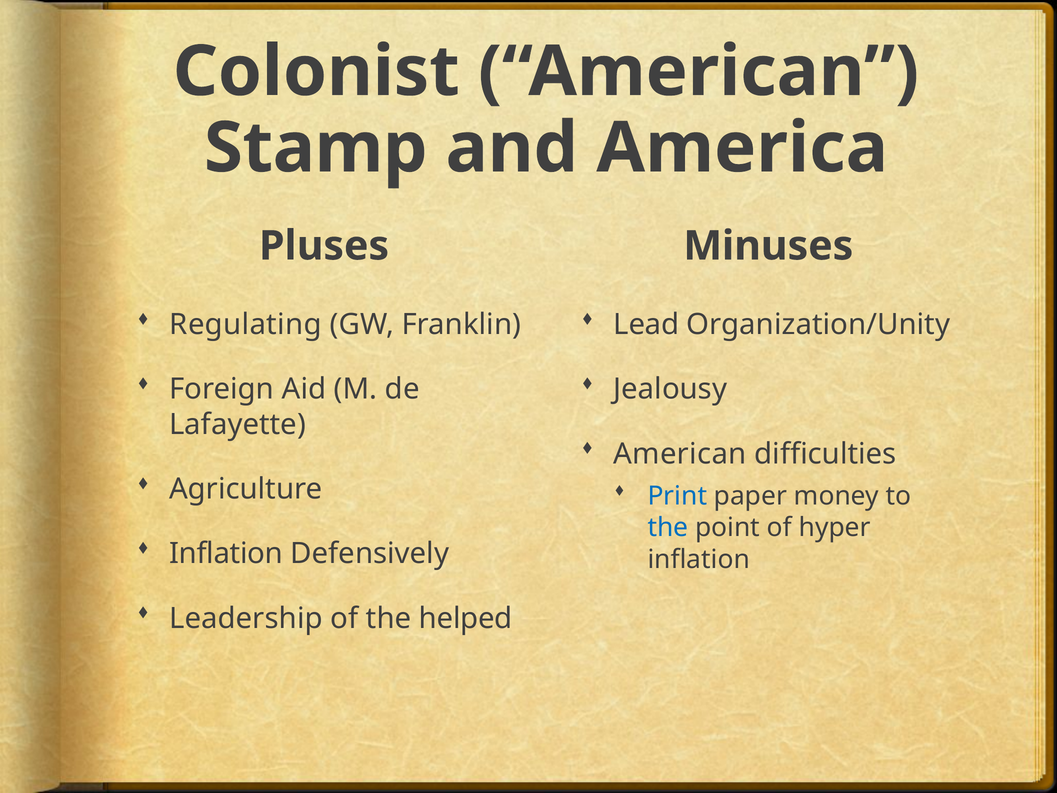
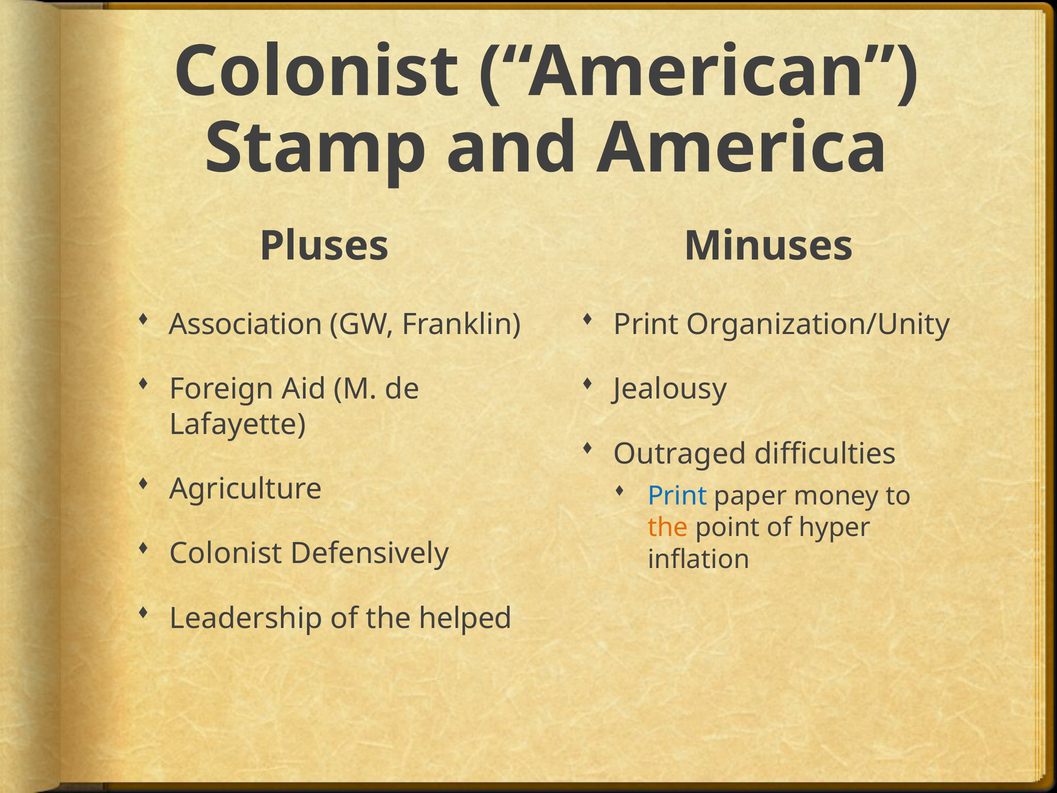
Regulating: Regulating -> Association (246, 324)
Lead: Lead -> Print (646, 324)
American: American -> Outraged (680, 454)
the colour: blue -> orange (668, 528)
Inflation: Inflation -> Colonist (226, 554)
